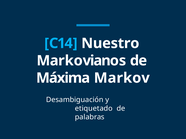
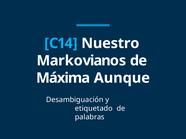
Markov: Markov -> Aunque (122, 78)
